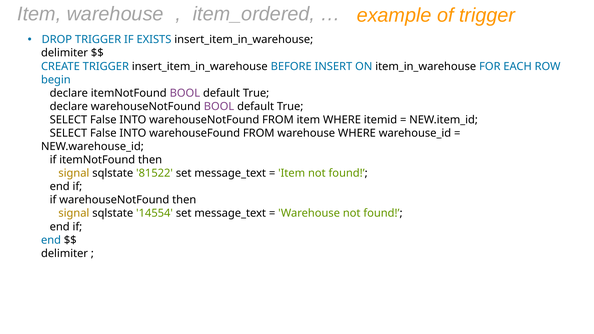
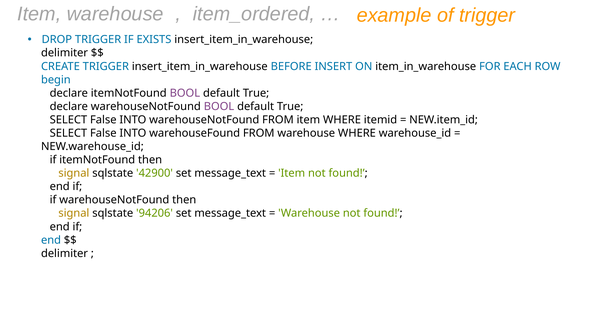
81522: 81522 -> 42900 (155, 173)
14554: 14554 -> 94206 (155, 213)
